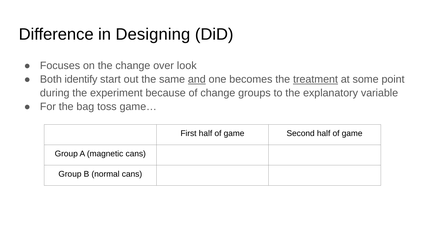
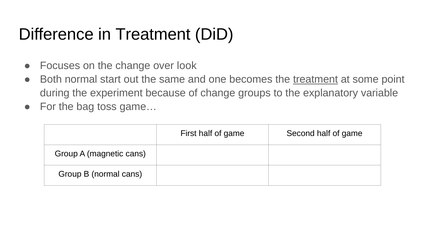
in Designing: Designing -> Treatment (153, 34)
Both identify: identify -> normal (81, 79)
and underline: present -> none (197, 79)
